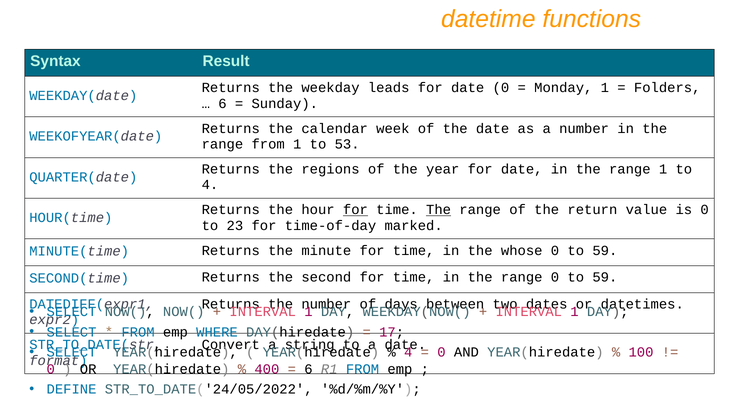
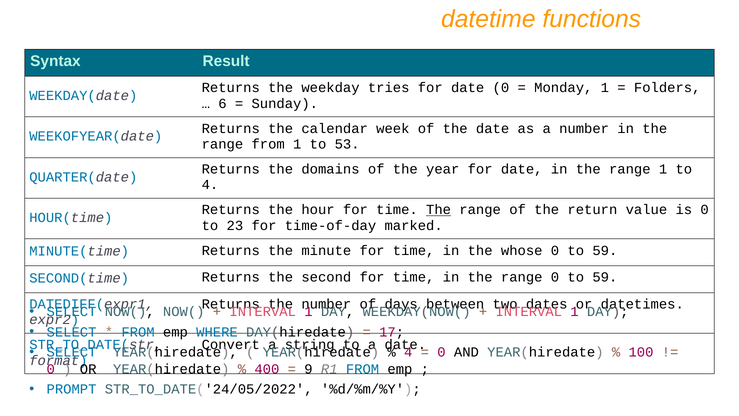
leads: leads -> tries (389, 88)
regions: regions -> domains (331, 169)
for underline: present -> none (355, 210)
6: 6 -> 9 (308, 369)
DEFINE: DEFINE -> PROMPT (72, 389)
